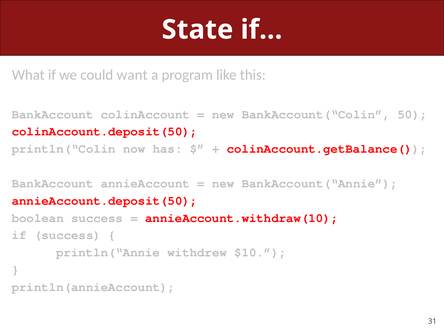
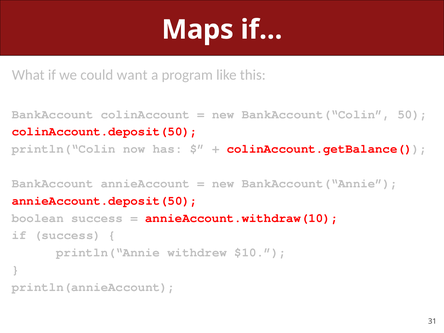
State: State -> Maps (198, 30)
